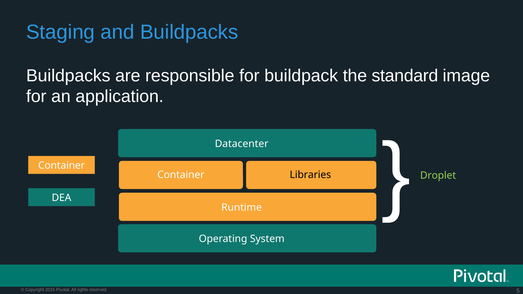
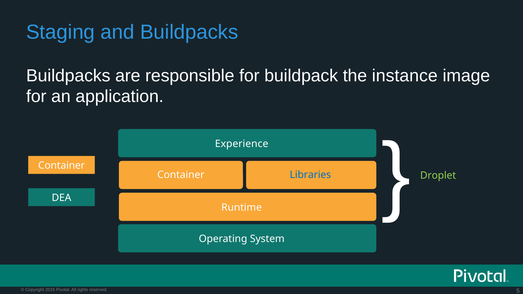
standard: standard -> instance (405, 76)
Datacenter: Datacenter -> Experience (242, 144)
Libraries colour: black -> blue (310, 175)
